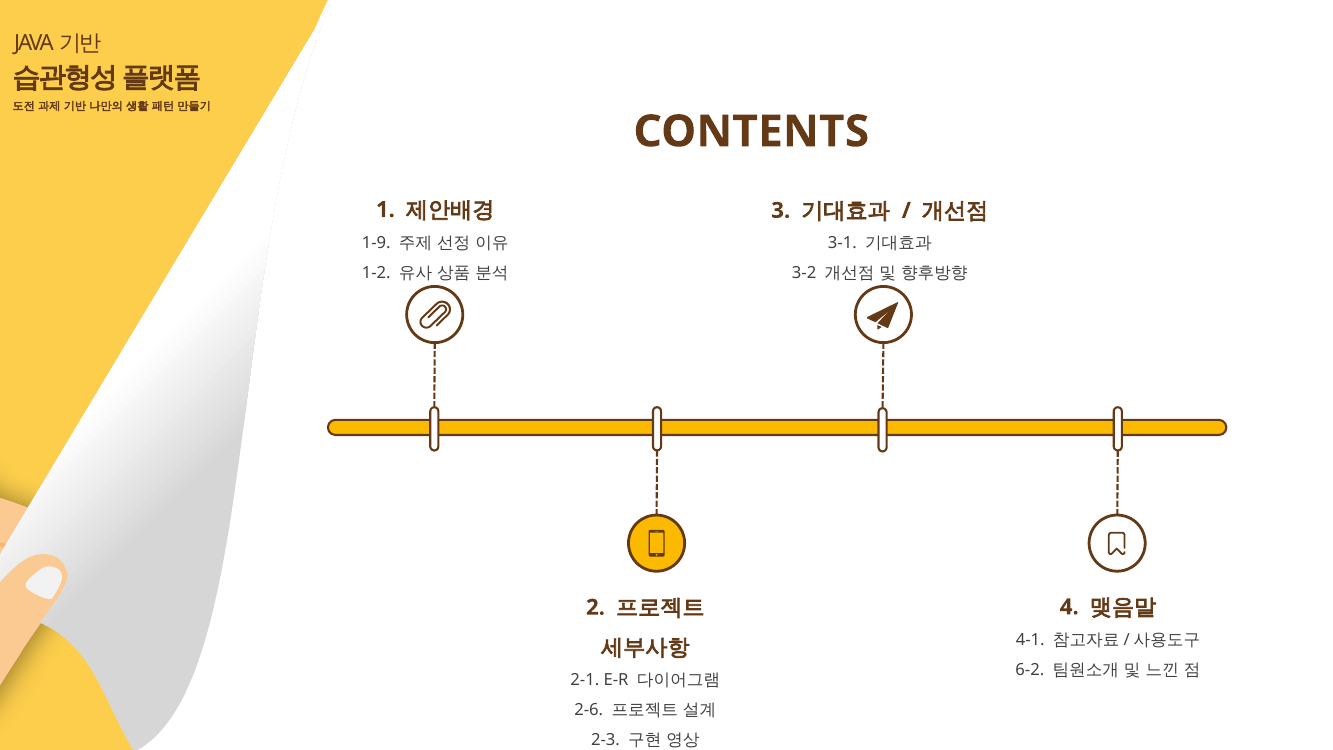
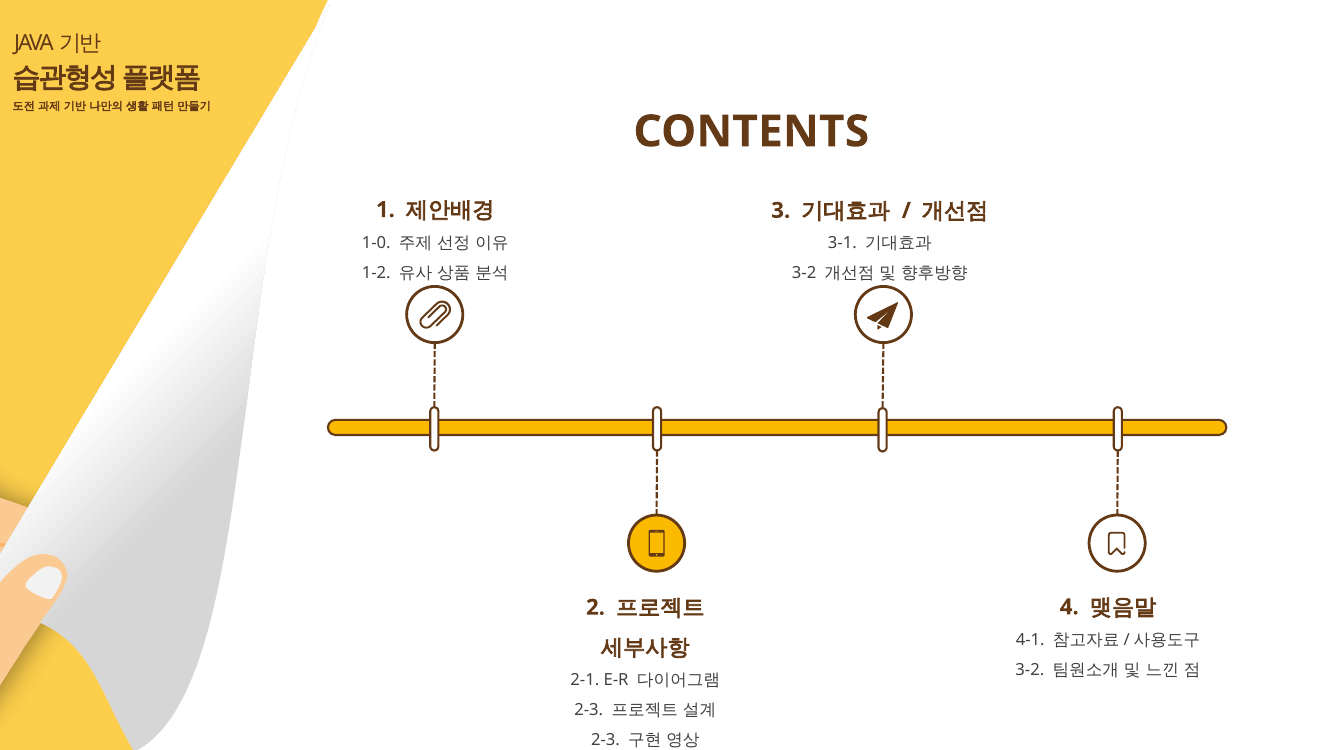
1-9: 1-9 -> 1-0 (376, 243)
6-2: 6-2 -> 3-2 (1030, 670)
2-6: 2-6 -> 2-3 (589, 710)
